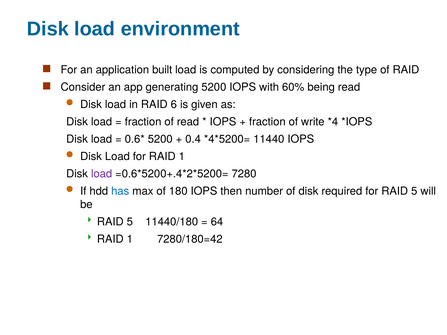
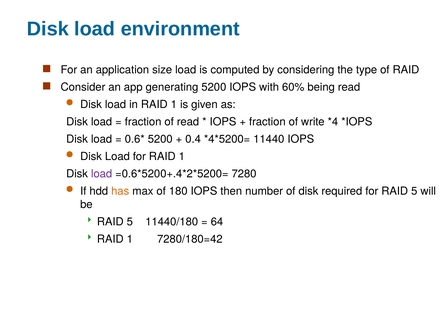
built: built -> size (162, 70)
in RAID 6: 6 -> 1 (174, 105)
has colour: blue -> orange (120, 191)
